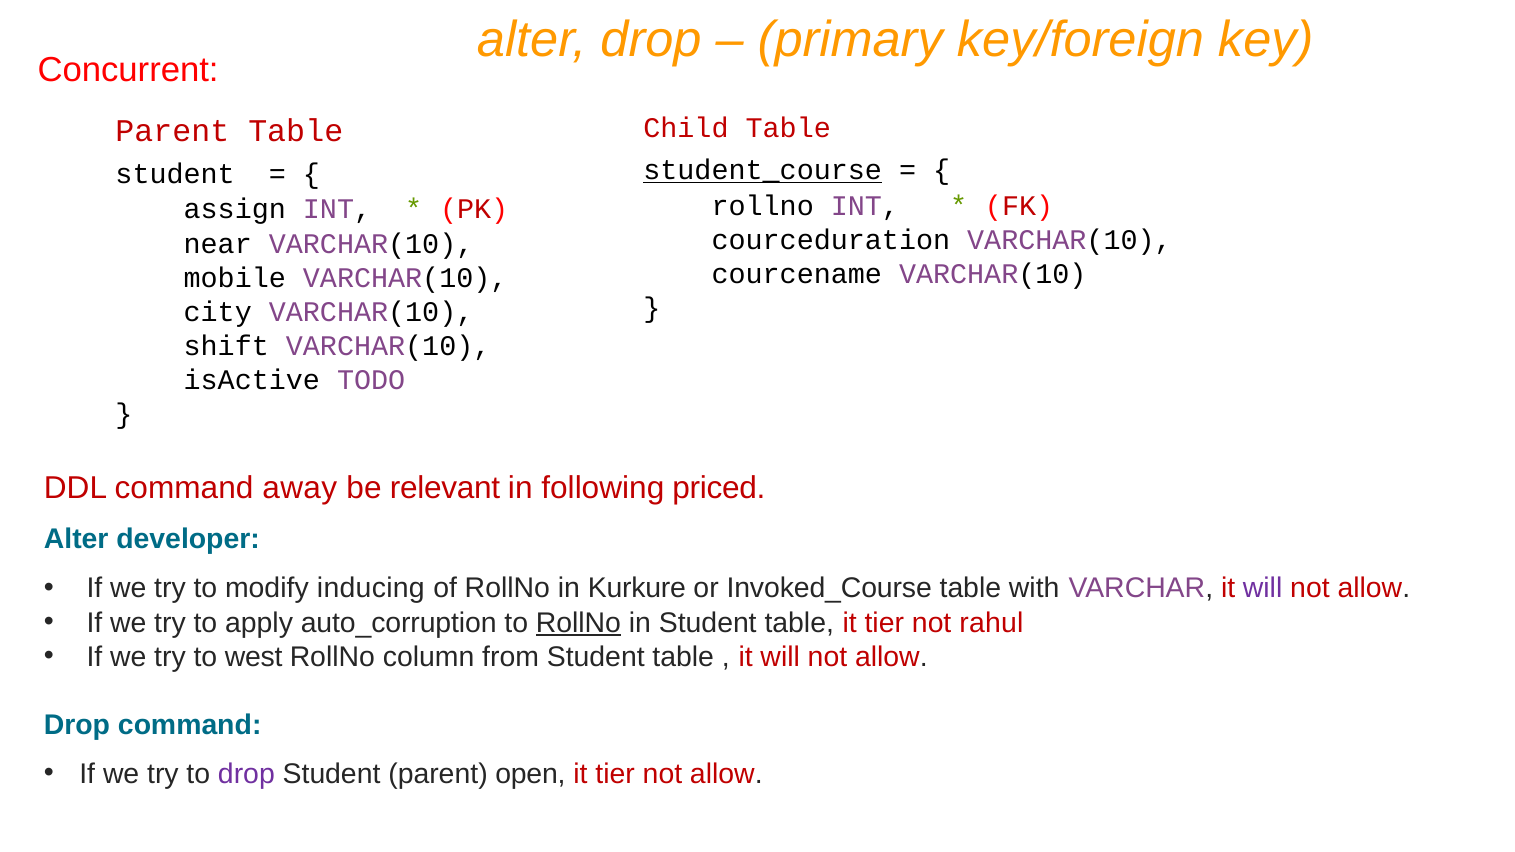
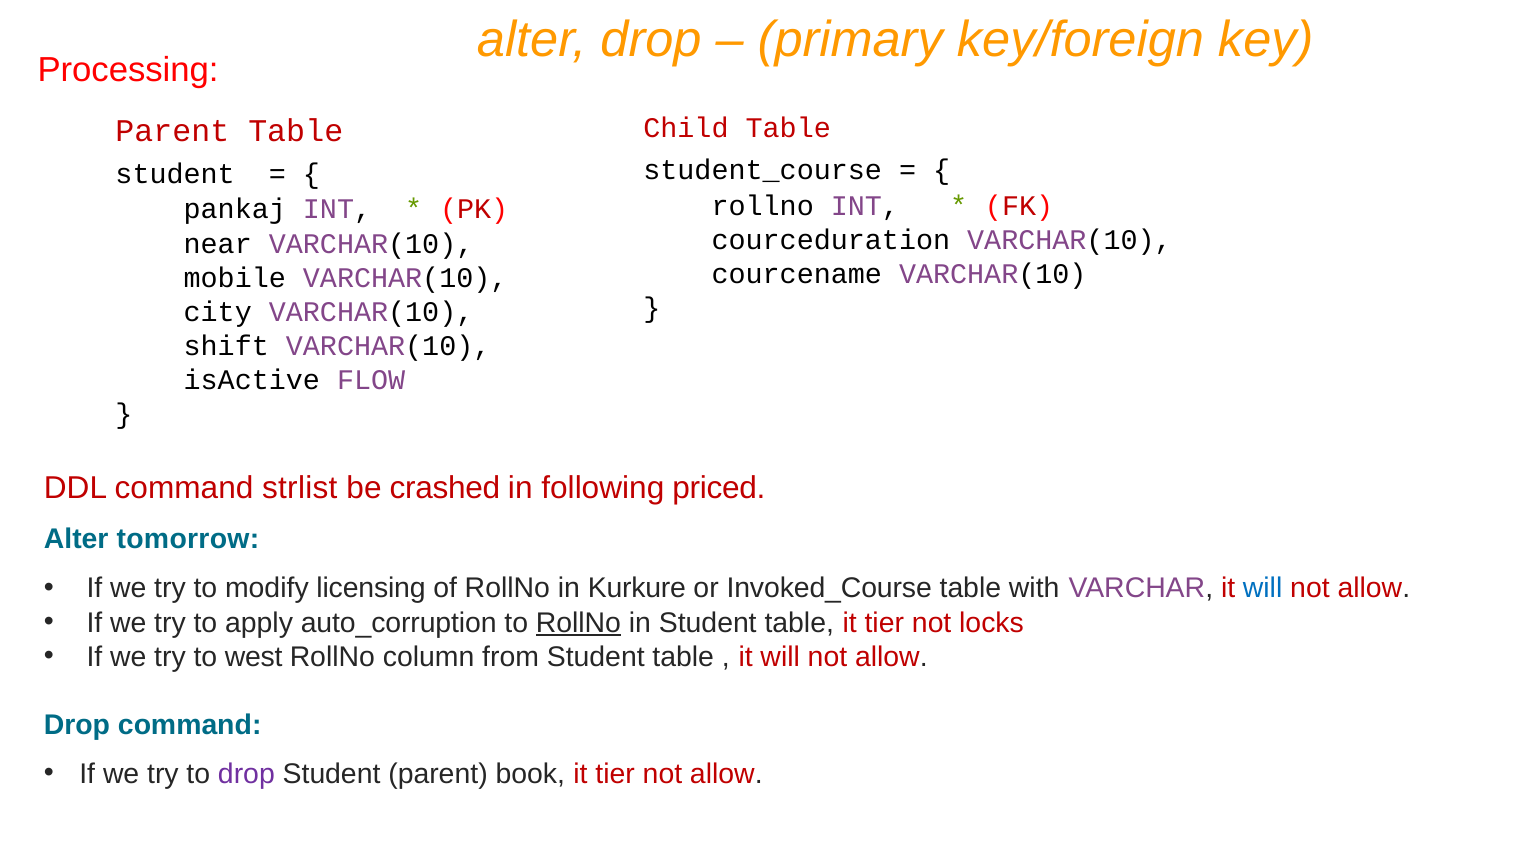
Concurrent: Concurrent -> Processing (128, 70)
student_course underline: present -> none (763, 170)
assign: assign -> pankaj (235, 210)
TODO: TODO -> FLOW (371, 380)
away: away -> strlist (300, 489)
relevant: relevant -> crashed (445, 489)
developer: developer -> tomorrow (188, 540)
inducing: inducing -> licensing (371, 589)
will colour: purple -> blue (1263, 589)
rahul: rahul -> locks (992, 623)
open: open -> book (530, 774)
